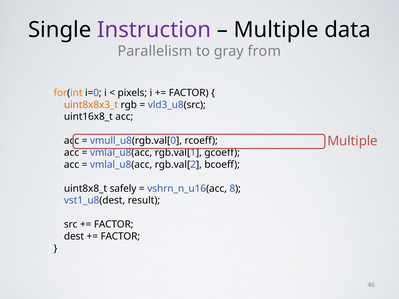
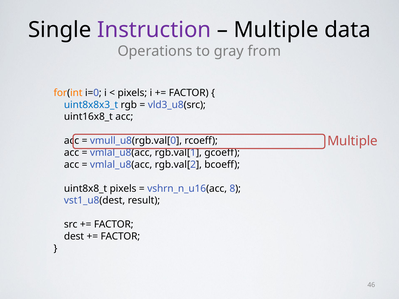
Parallelism: Parallelism -> Operations (155, 51)
uint8x8x3_t colour: orange -> blue (91, 105)
uint8x8_t safely: safely -> pixels (123, 189)
